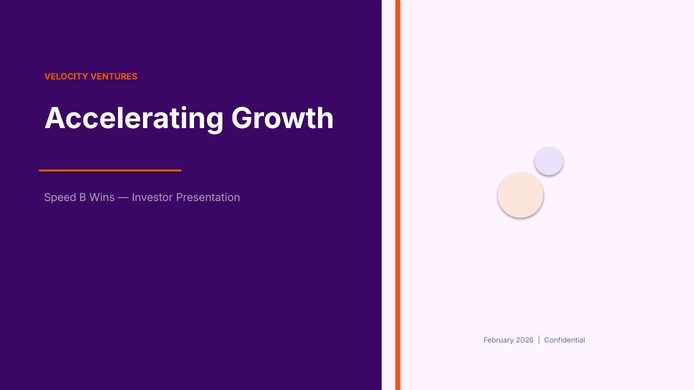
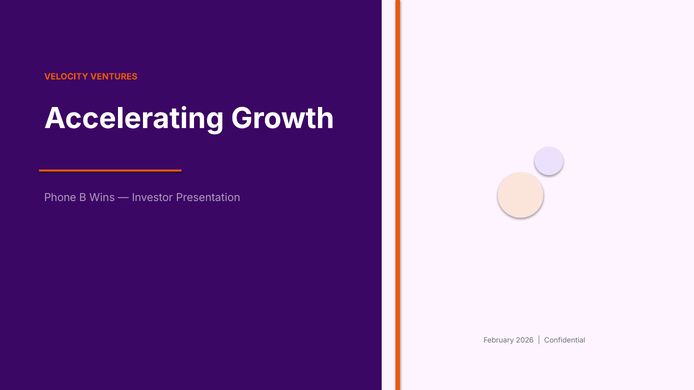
Speed: Speed -> Phone (60, 198)
